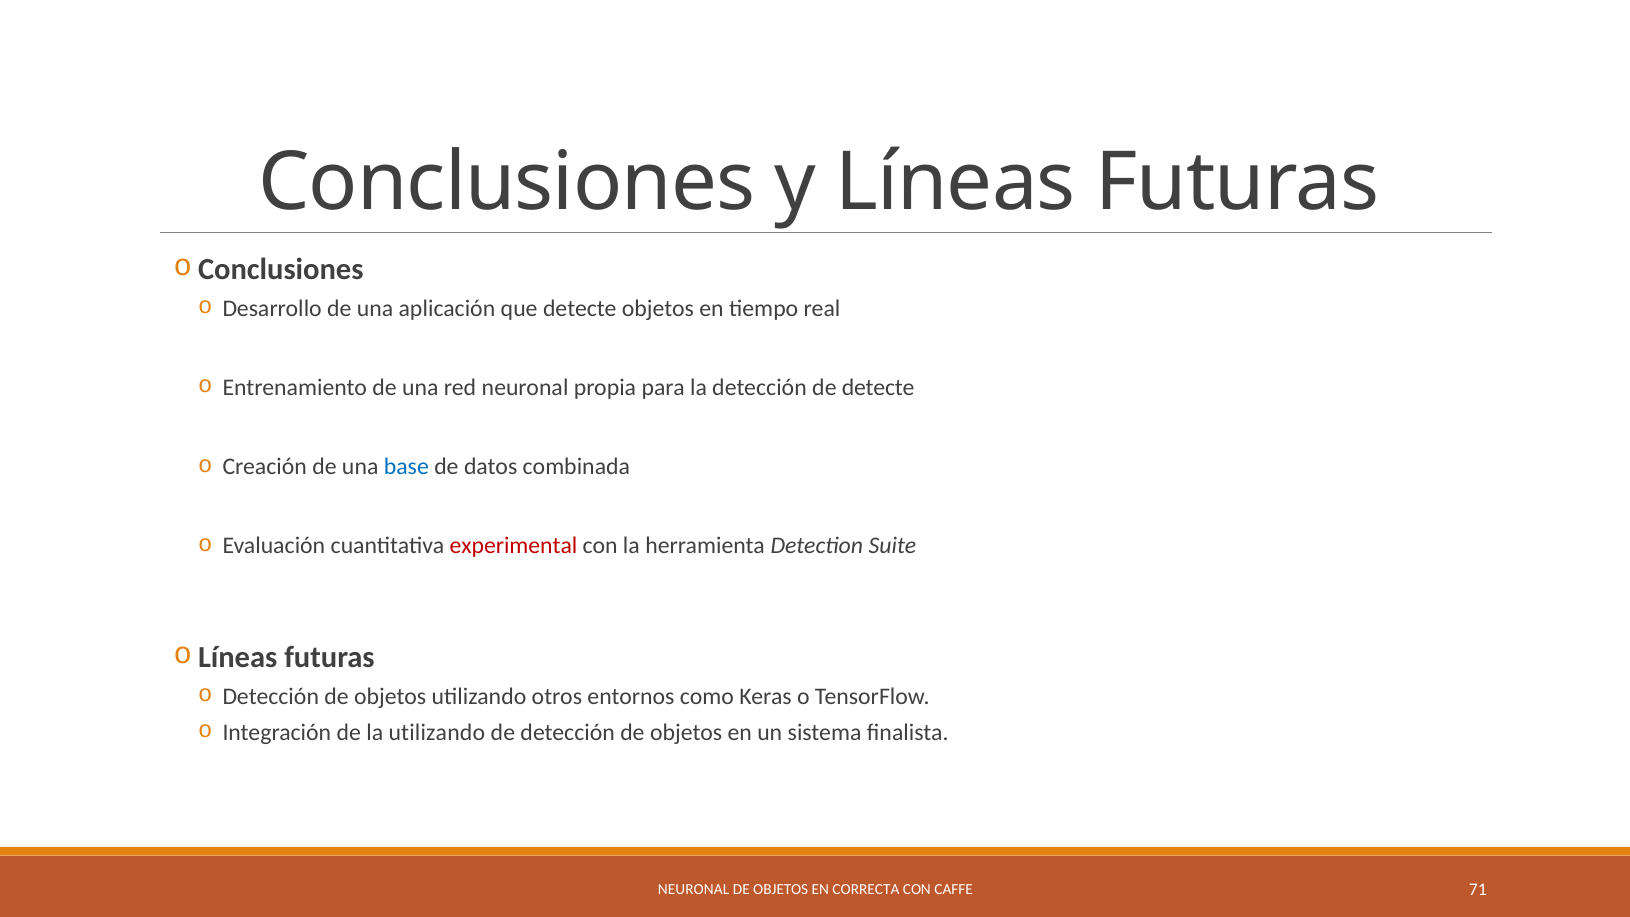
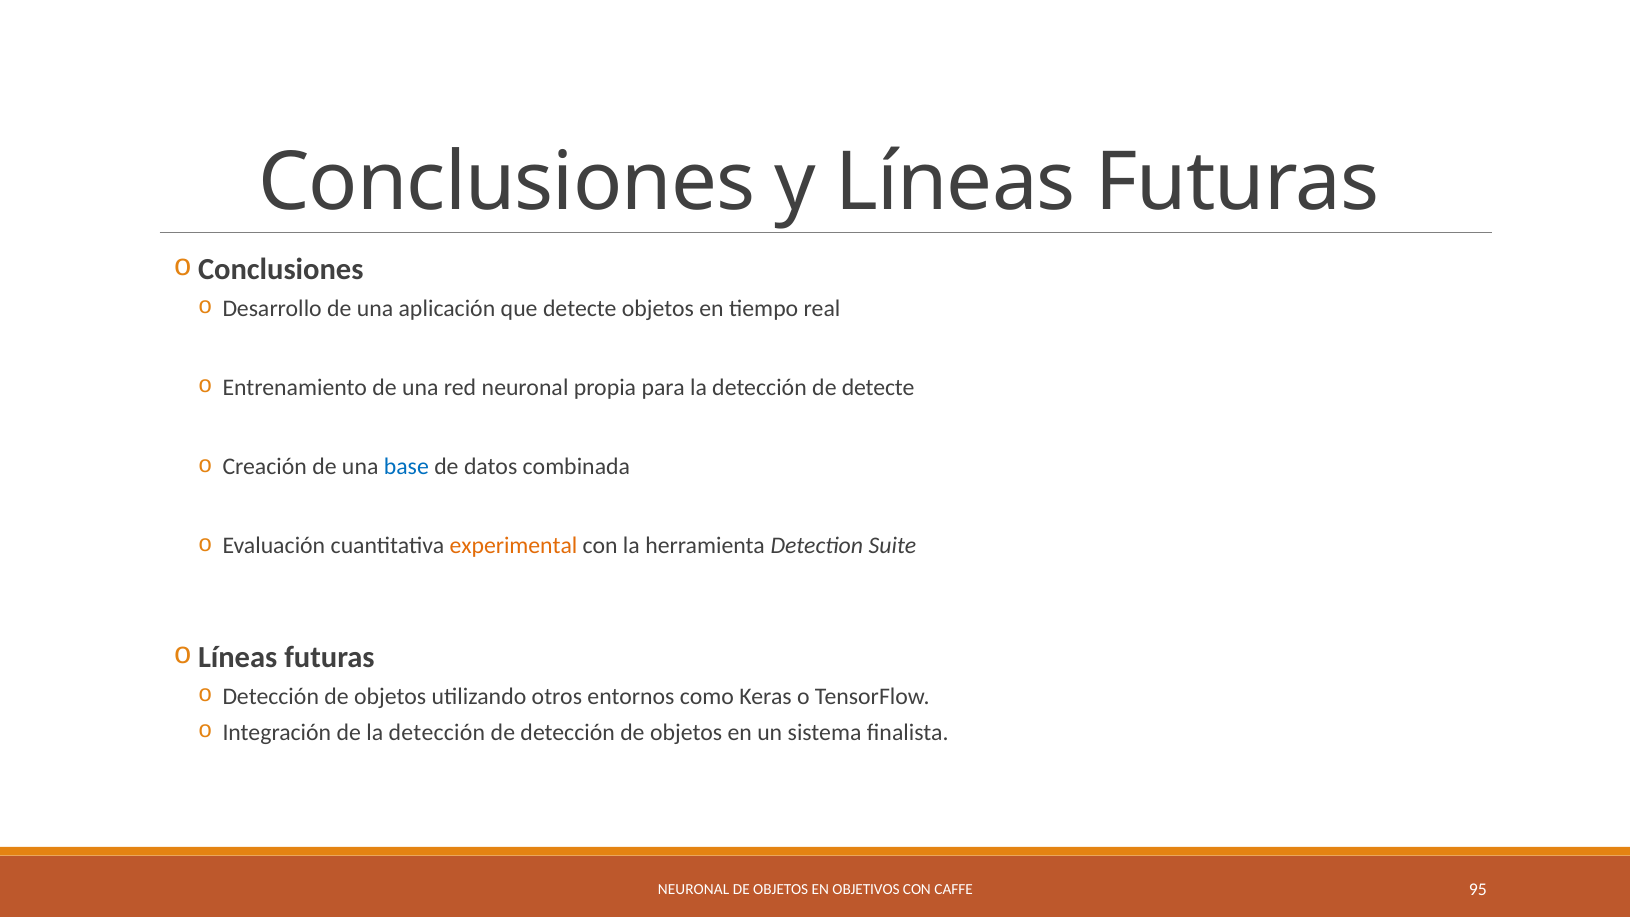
experimental colour: red -> orange (513, 546)
de la utilizando: utilizando -> detección (437, 733)
CORRECTA: CORRECTA -> OBJETIVOS (866, 889)
71: 71 -> 95 (1478, 889)
